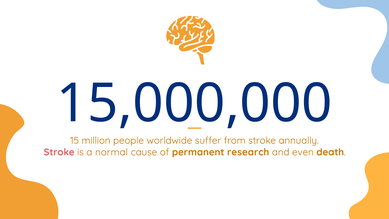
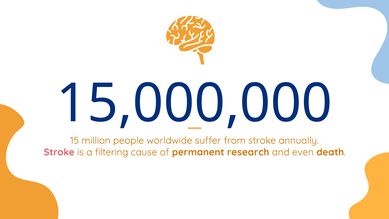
normal: normal -> filtering (112, 152)
